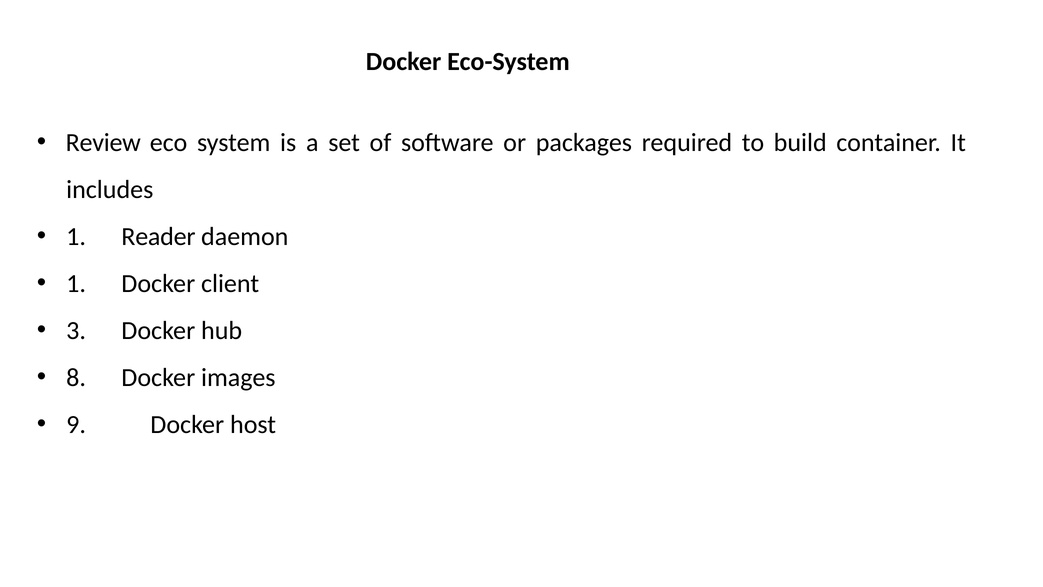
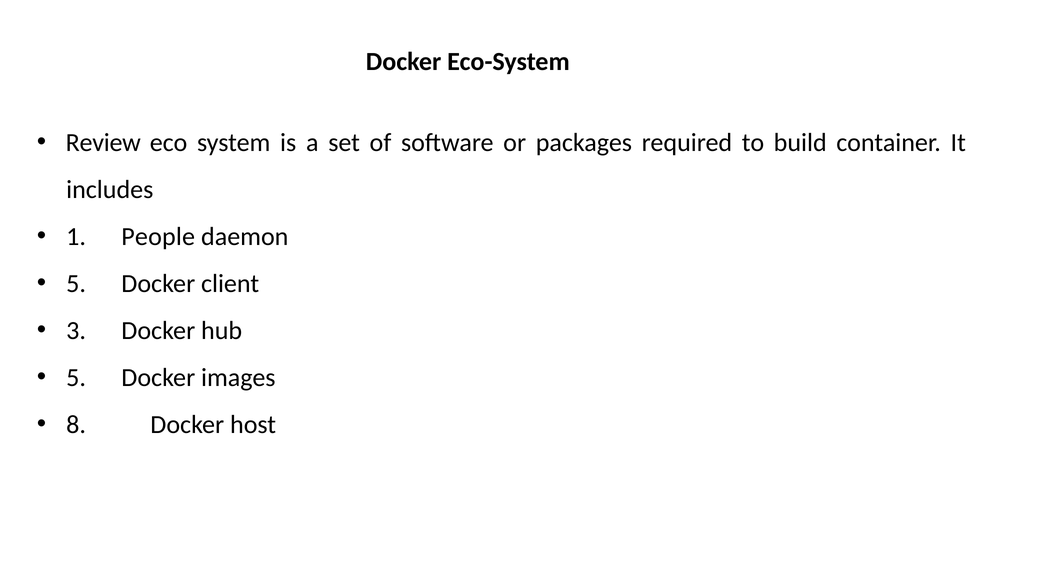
Reader: Reader -> People (158, 236)
1: 1 -> 5 (76, 283)
8: 8 -> 5 (76, 377)
9: 9 -> 8 (76, 424)
